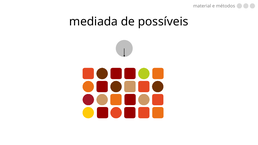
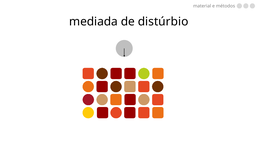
possíveis: possíveis -> distúrbio (163, 22)
